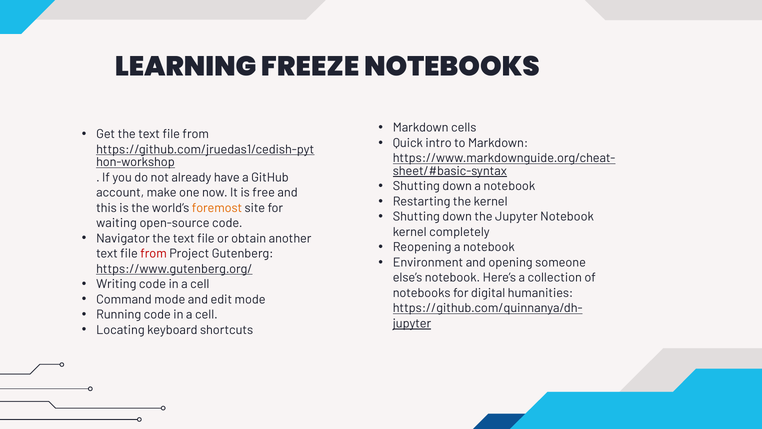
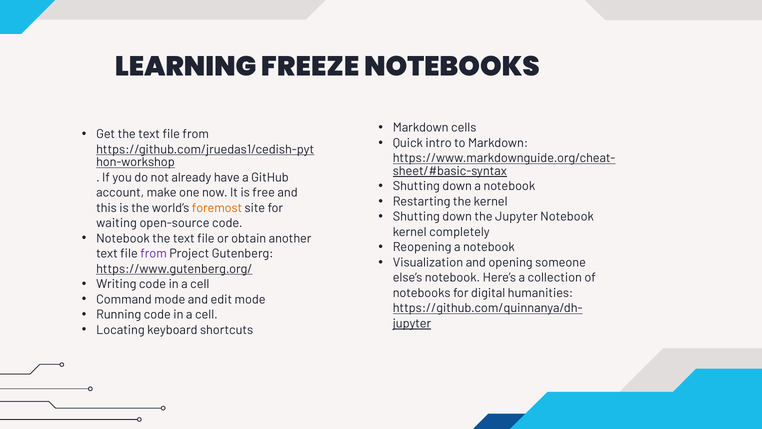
Navigator: Navigator -> Notebook (123, 238)
from colour: red -> purple (154, 253)
Environment: Environment -> Visualization (428, 262)
